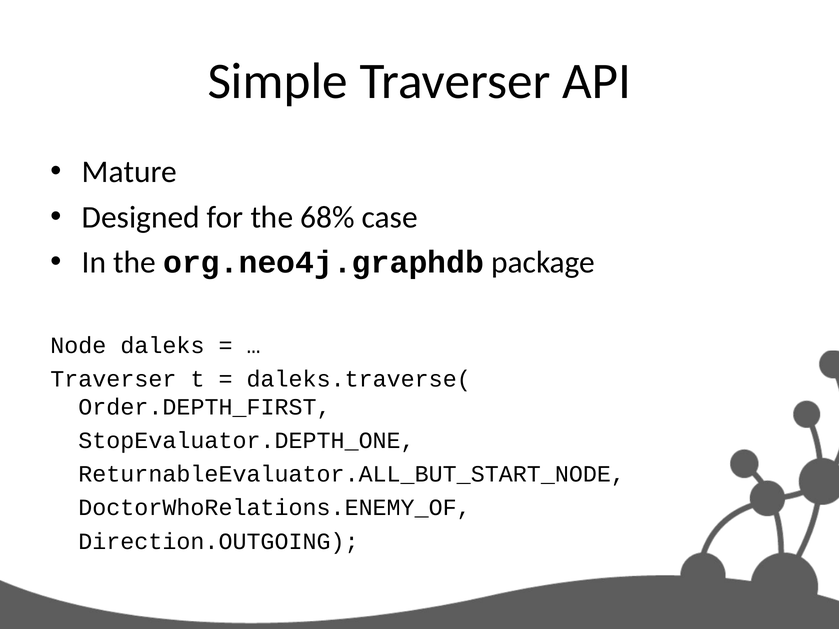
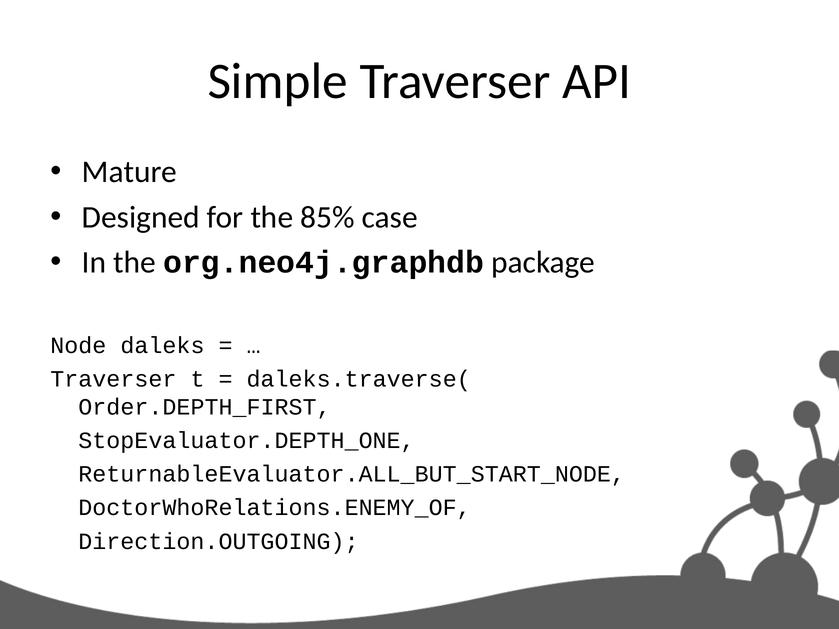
68%: 68% -> 85% (327, 217)
